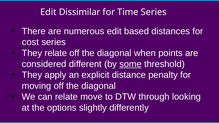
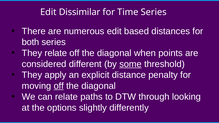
cost: cost -> both (30, 42)
off underline: none -> present (59, 86)
move: move -> paths (92, 97)
